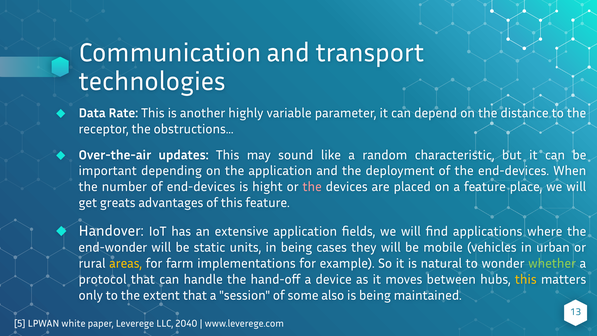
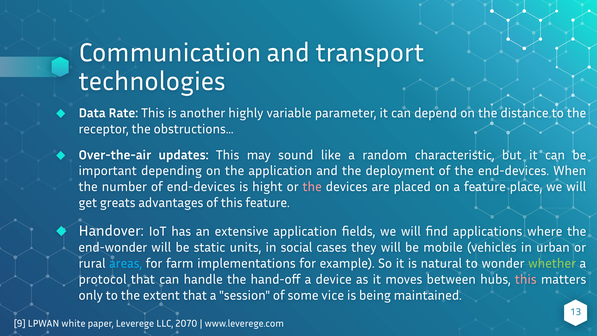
in being: being -> social (297, 247)
areas colour: yellow -> light blue (126, 263)
this colour: yellow -> pink (526, 279)
also: also -> vice (333, 295)
5: 5 -> 9 (20, 323)
2040: 2040 -> 2070 (186, 323)
